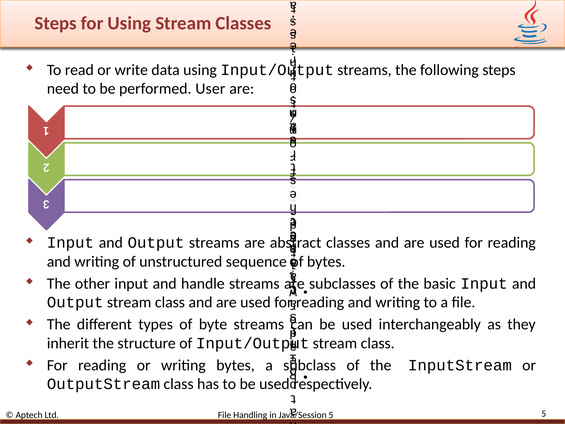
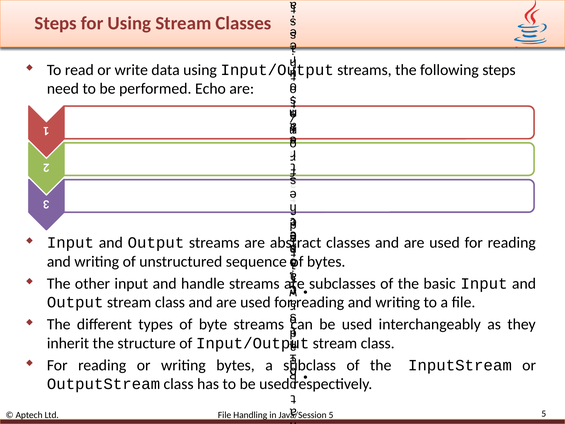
User: User -> Echo (210, 89)
